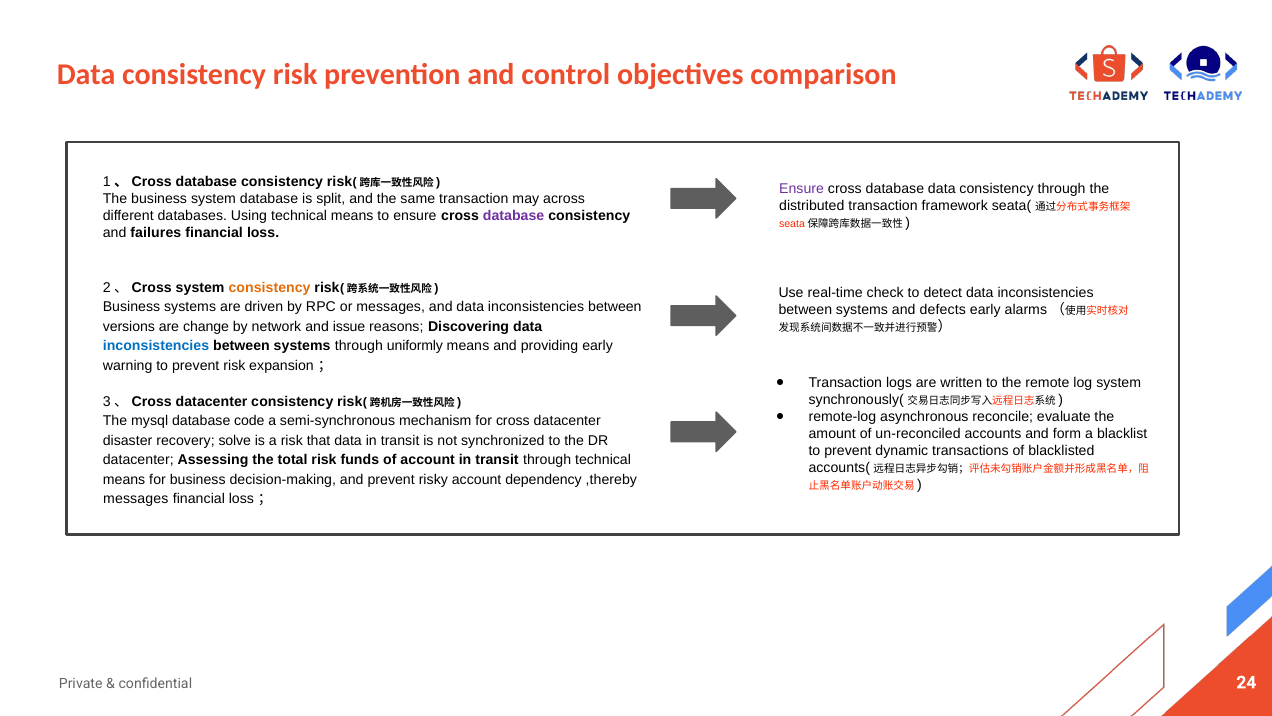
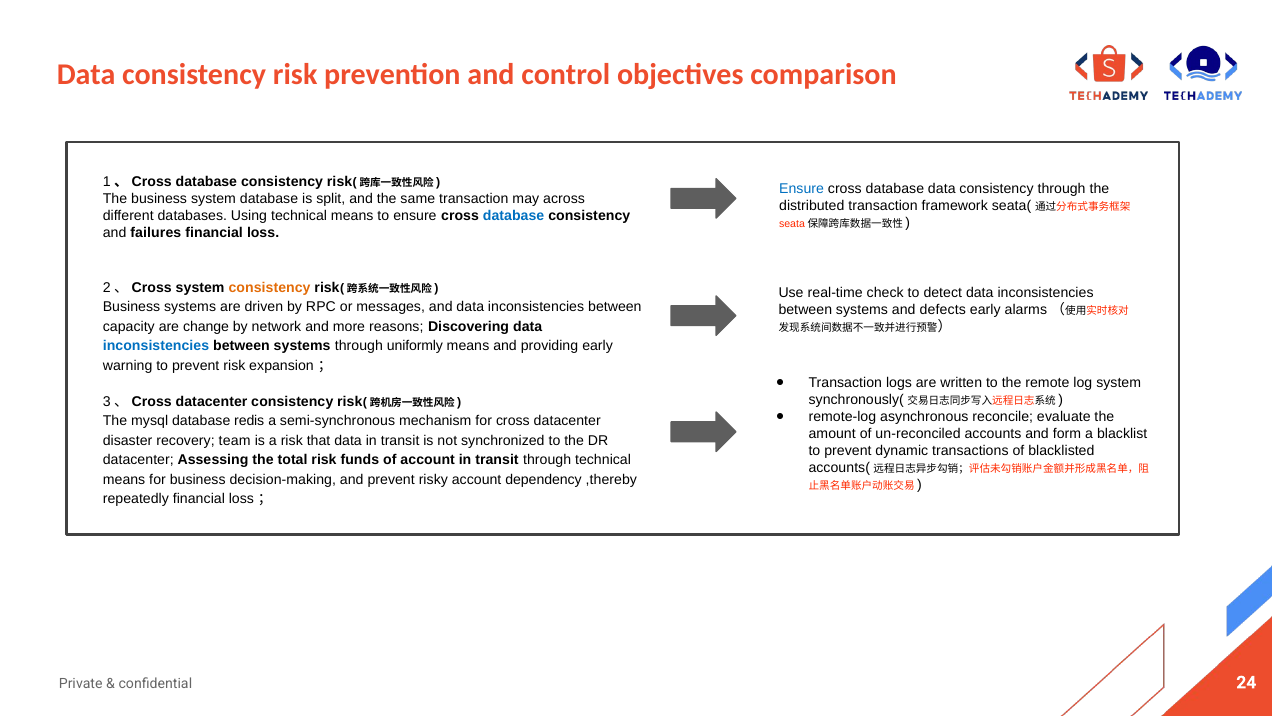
Ensure colour: purple -> blue (802, 188)
database colour: purple -> blue (514, 215)
versions: versions -> capacity (129, 326)
issue: issue -> more (349, 326)
code: code -> redis (249, 421)
solve: solve -> team (235, 440)
messages: messages -> repeatedly (136, 499)
